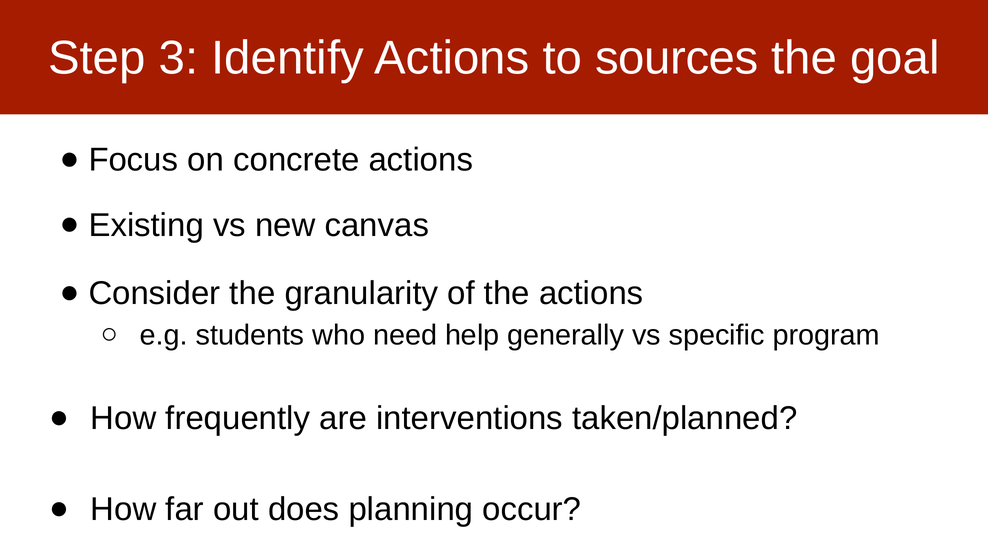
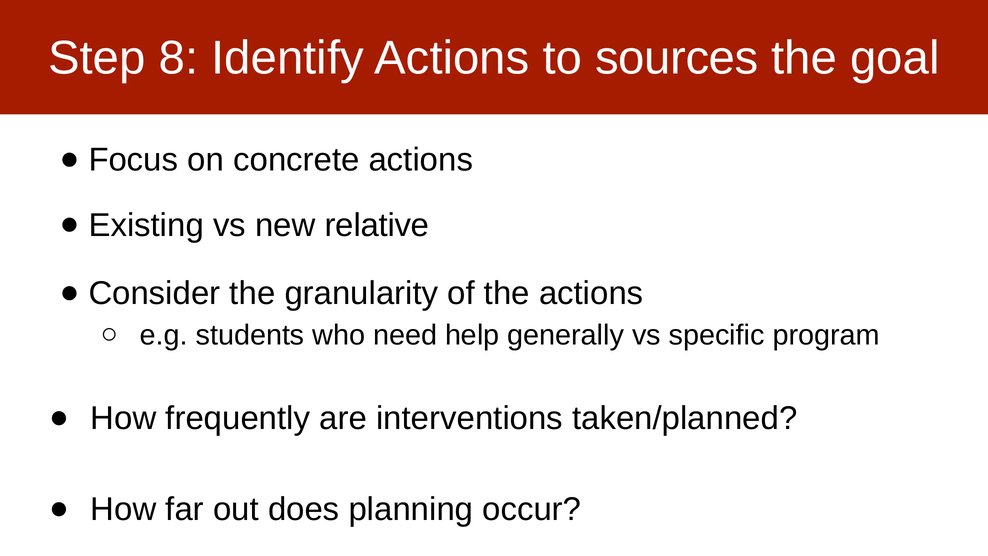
3: 3 -> 8 (178, 58)
canvas: canvas -> relative (377, 225)
